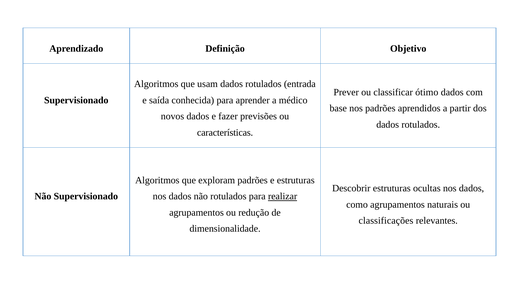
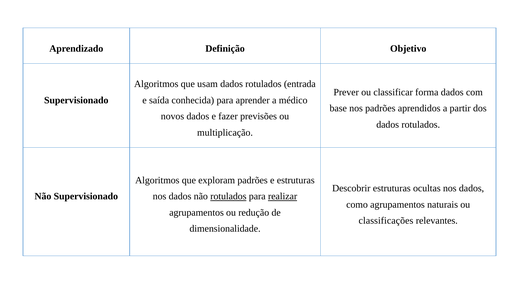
ótimo: ótimo -> forma (427, 92)
características: características -> multiplicação (225, 133)
rotulados underline: none -> present (228, 196)
